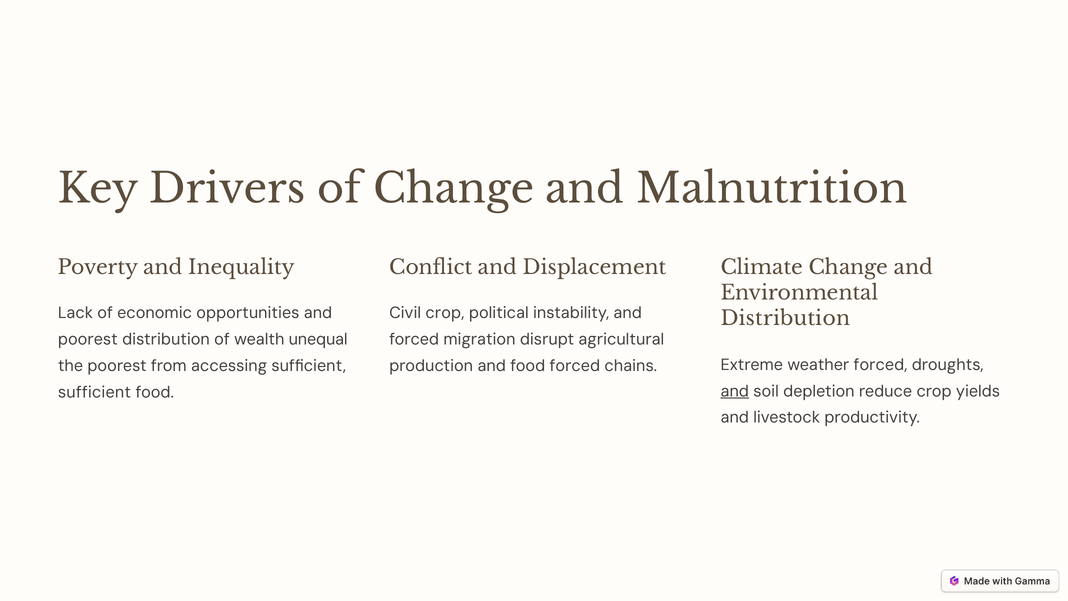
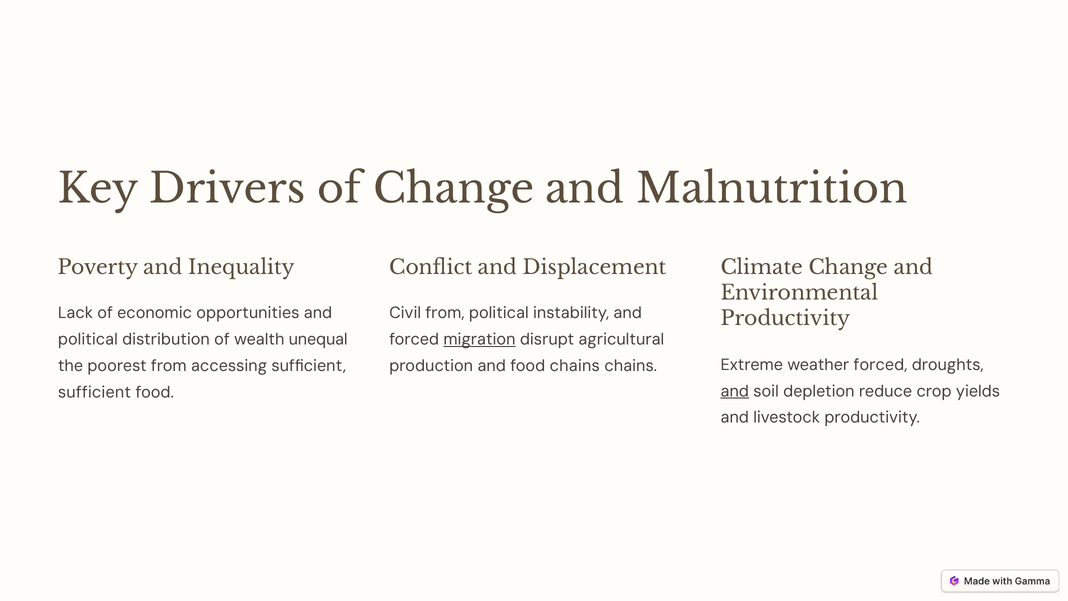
Civil crop: crop -> from (445, 313)
Distribution: Distribution -> Productivity (786, 318)
poorest: poorest -> political (88, 339)
migration underline: none -> present (479, 339)
food forced: forced -> chains (575, 366)
